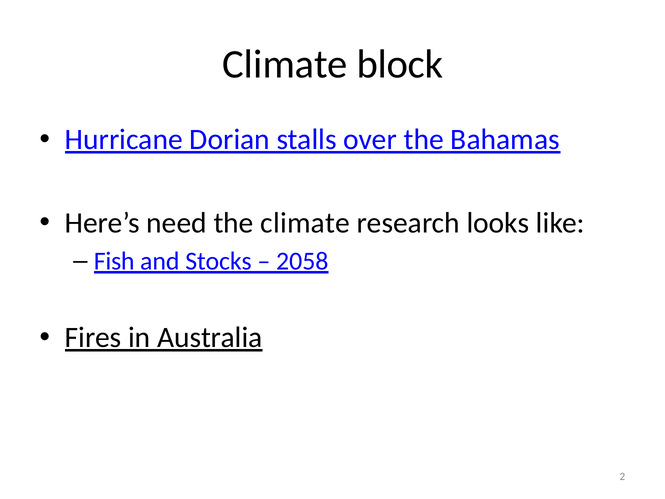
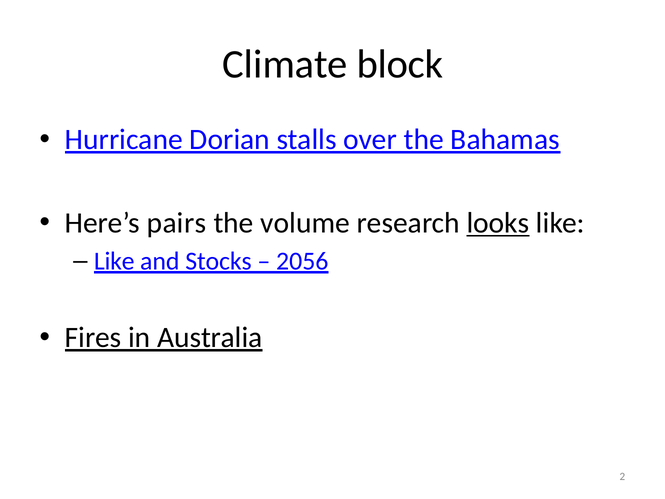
need: need -> pairs (176, 223)
the climate: climate -> volume (305, 223)
looks underline: none -> present (498, 223)
Fish: Fish -> Like (114, 261)
2058: 2058 -> 2056 (302, 261)
